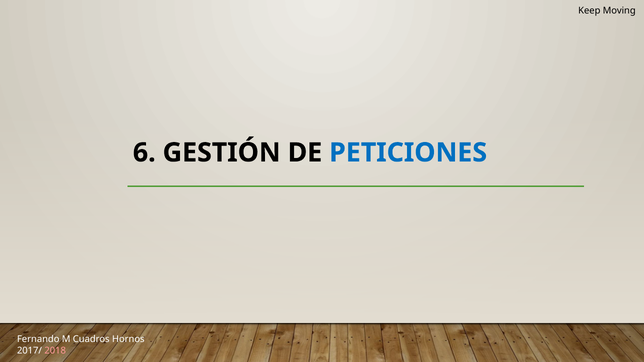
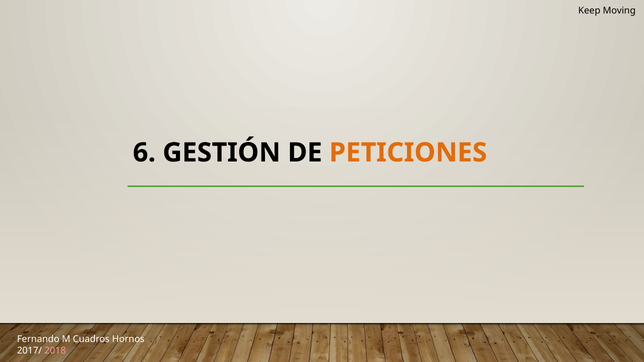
PETICIONES colour: blue -> orange (408, 153)
